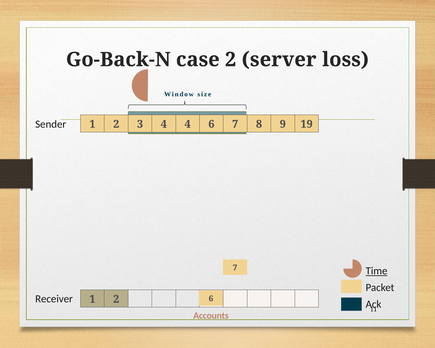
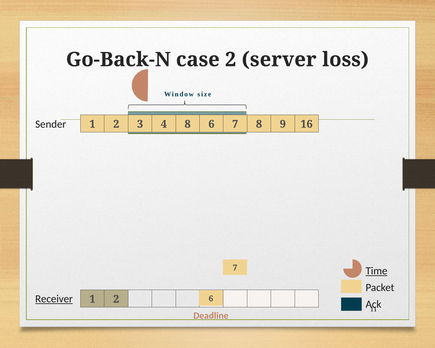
4 4: 4 -> 8 (188, 124)
19: 19 -> 16 (307, 124)
Receiver underline: none -> present (54, 299)
Accounts: Accounts -> Deadline (211, 316)
